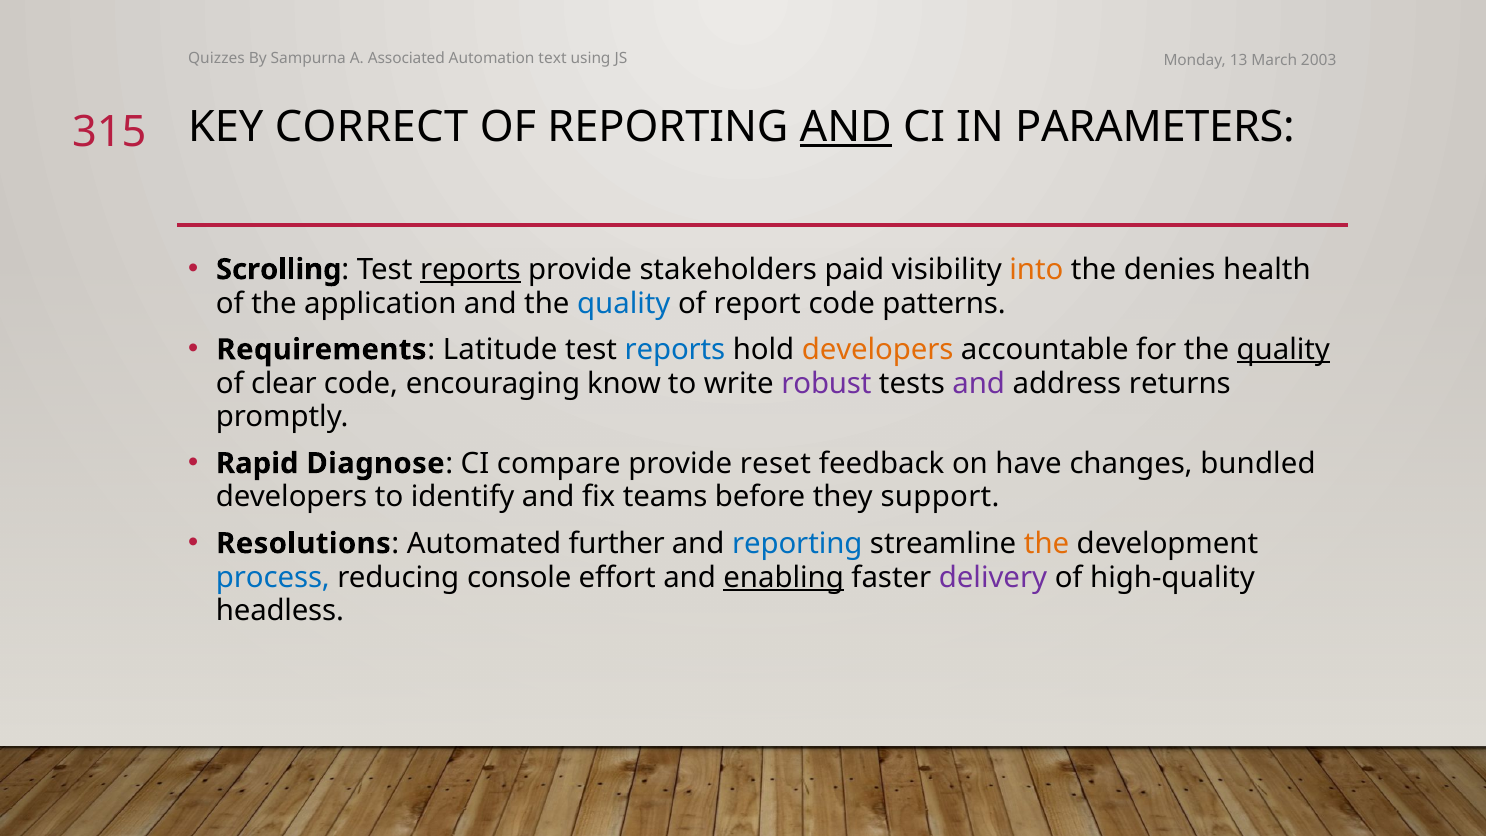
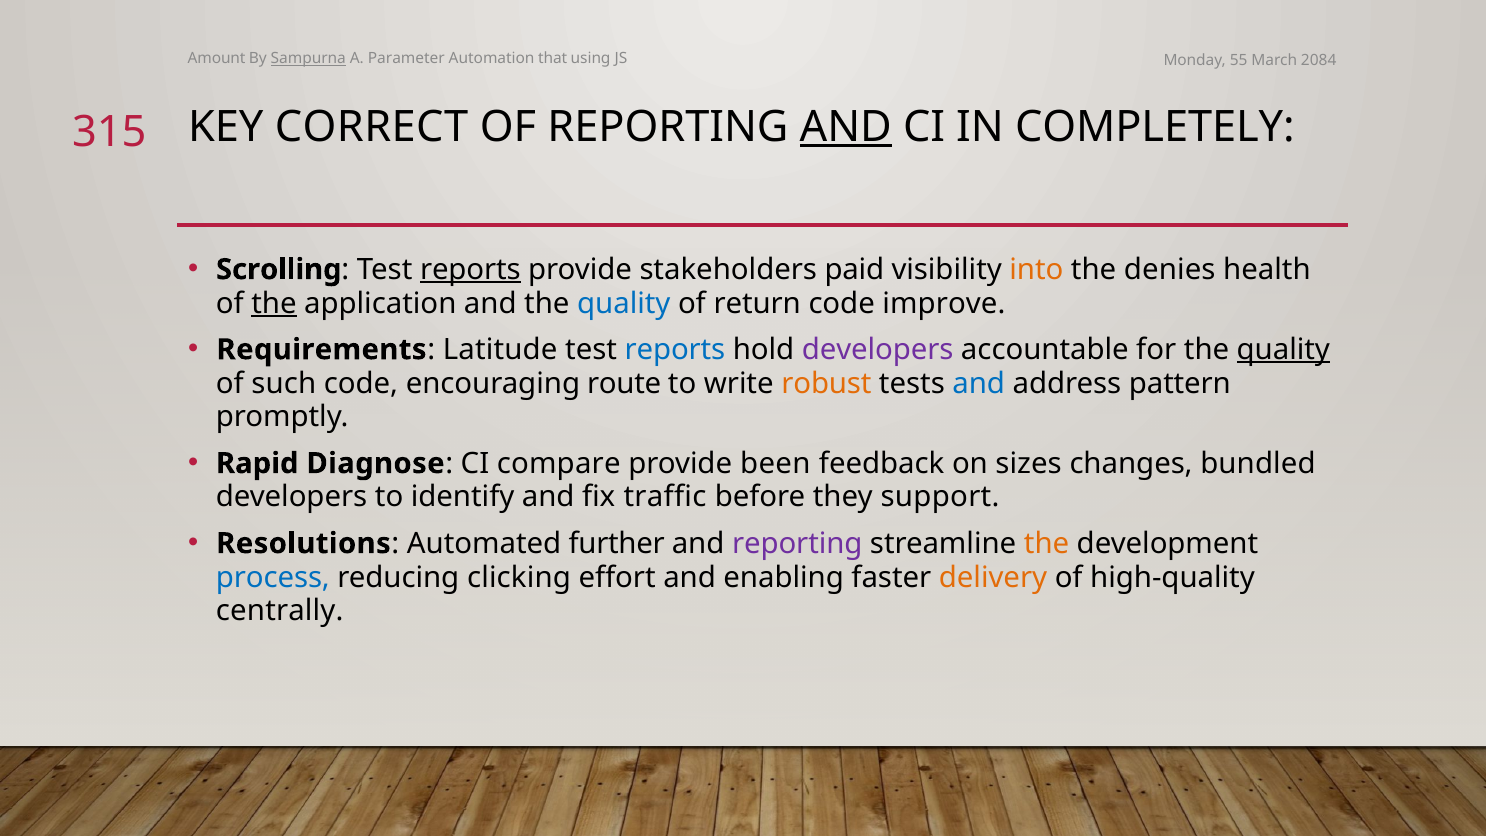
Quizzes: Quizzes -> Amount (217, 59)
Sampurna underline: none -> present (308, 59)
Associated: Associated -> Parameter (406, 59)
text: text -> that (553, 59)
13: 13 -> 55 (1239, 60)
2003: 2003 -> 2084 (1319, 60)
PARAMETERS: PARAMETERS -> COMPLETELY (1155, 127)
the underline: none -> present (274, 303)
report: report -> return (757, 303)
patterns: patterns -> improve (944, 303)
developers colour: orange -> purple (878, 350)
clear: clear -> such (284, 383)
know: know -> route (624, 383)
robust colour: purple -> orange (826, 383)
and colour: purple -> blue (979, 383)
returns: returns -> pattern (1180, 383)
reset: reset -> been (775, 463)
have: have -> sizes (1029, 463)
teams: teams -> traffic (665, 497)
reporting colour: blue -> purple (797, 543)
console: console -> clicking (519, 577)
enabling underline: present -> none (784, 577)
delivery colour: purple -> orange (993, 577)
headless: headless -> centrally (280, 611)
